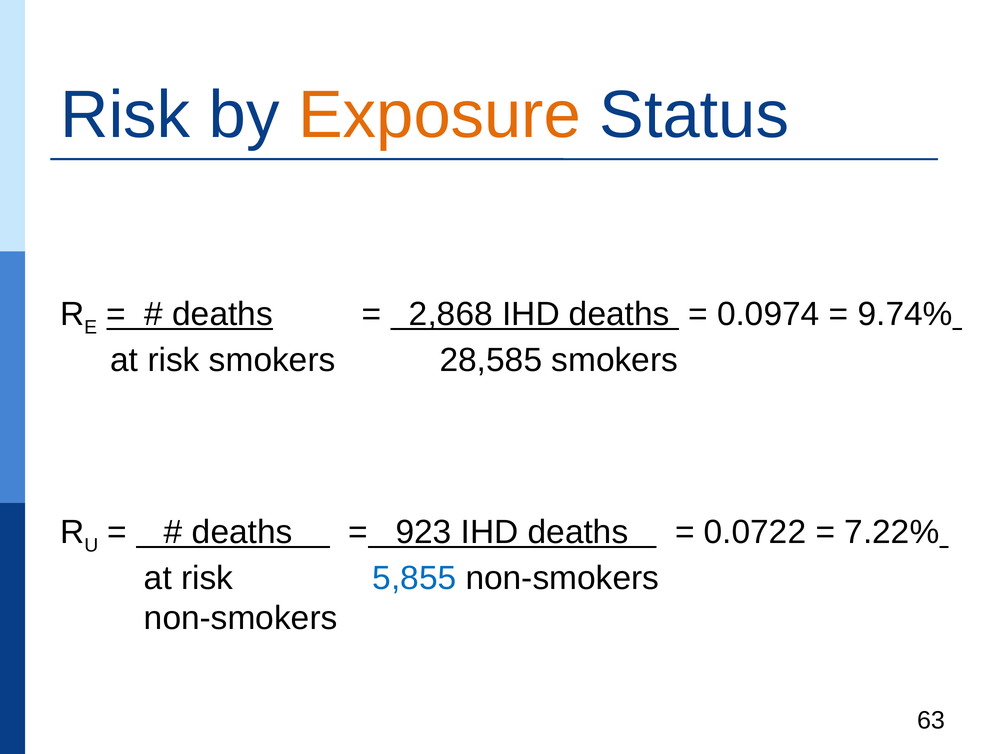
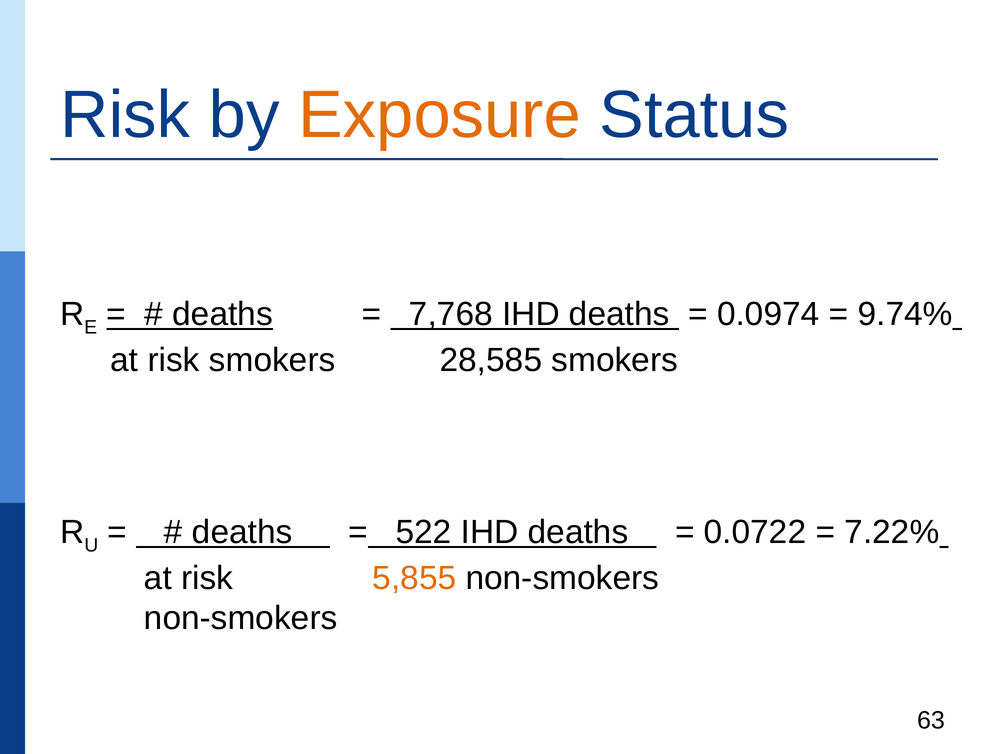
2,868: 2,868 -> 7,768 (451, 314)
923: 923 -> 522 (424, 532)
5,855 colour: blue -> orange (414, 578)
